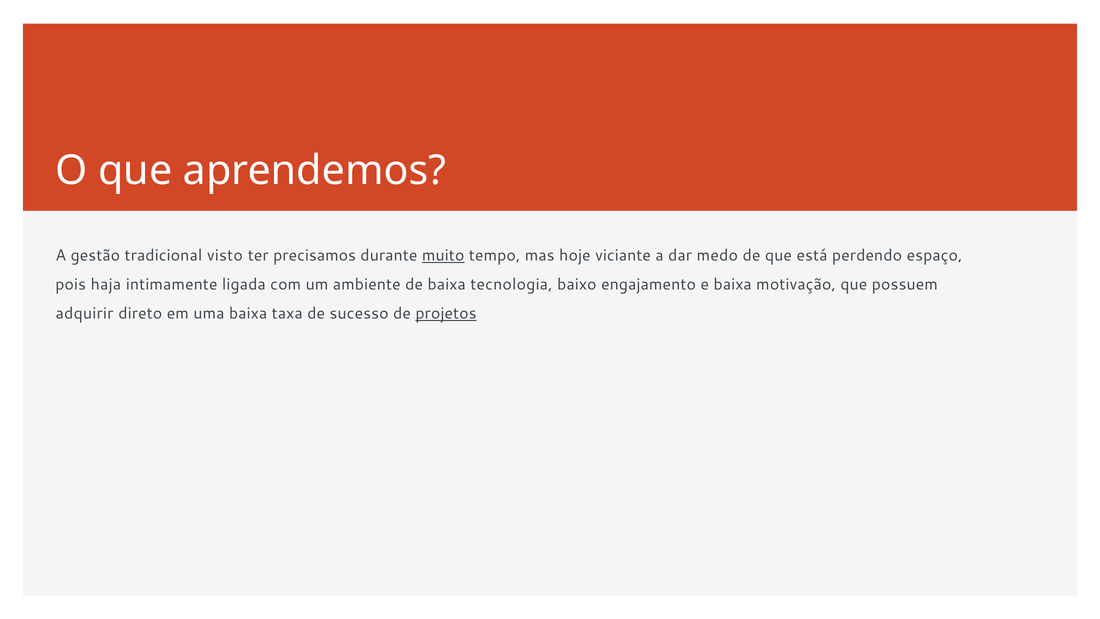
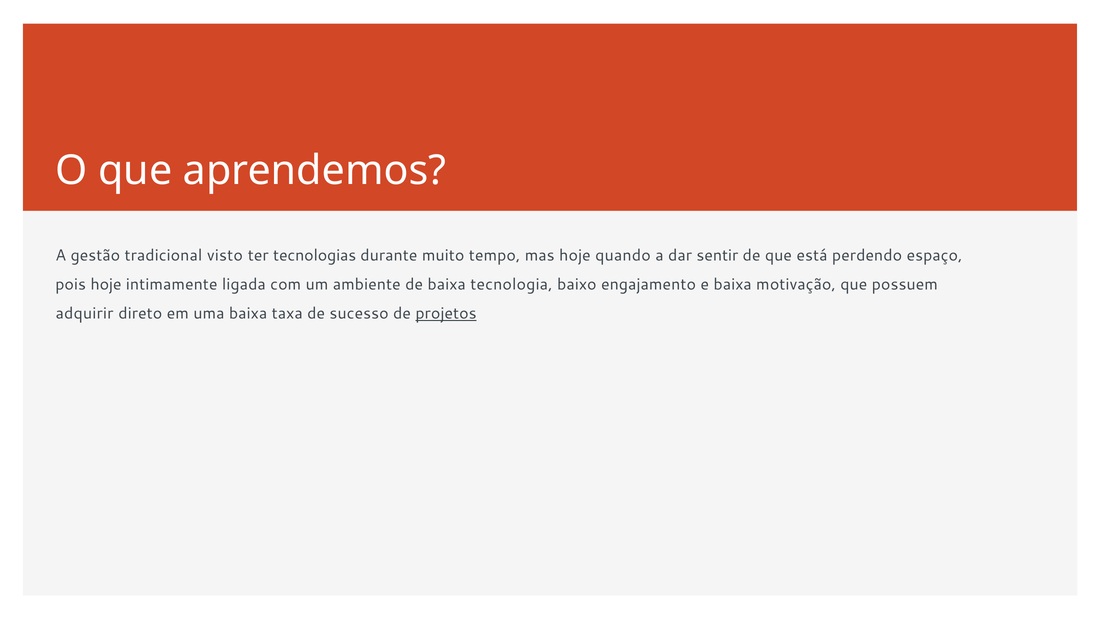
precisamos: precisamos -> tecnologias (315, 256)
muito underline: present -> none (443, 256)
viciante: viciante -> quando (623, 256)
medo: medo -> sentir (717, 256)
pois haja: haja -> hoje (106, 284)
